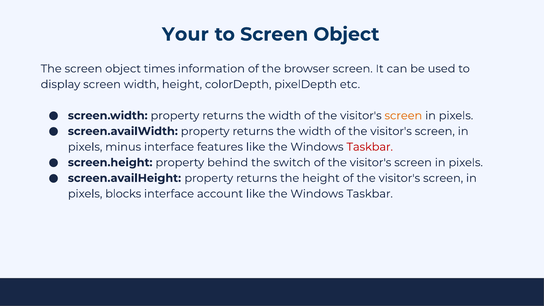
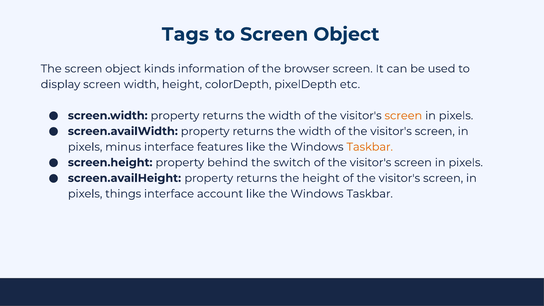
Your: Your -> Tags (185, 34)
times: times -> kinds (159, 69)
Taskbar colour: red -> orange (370, 147)
blocks: blocks -> things (123, 194)
